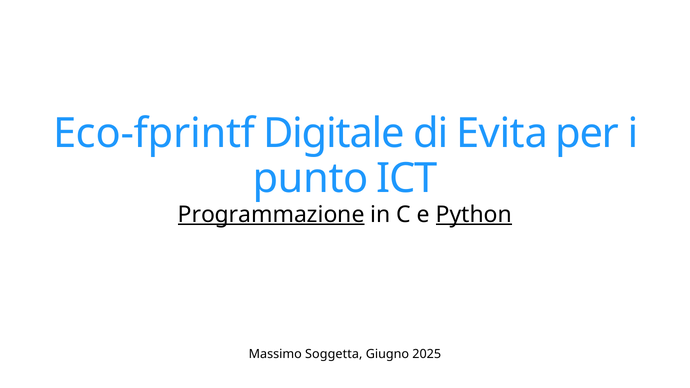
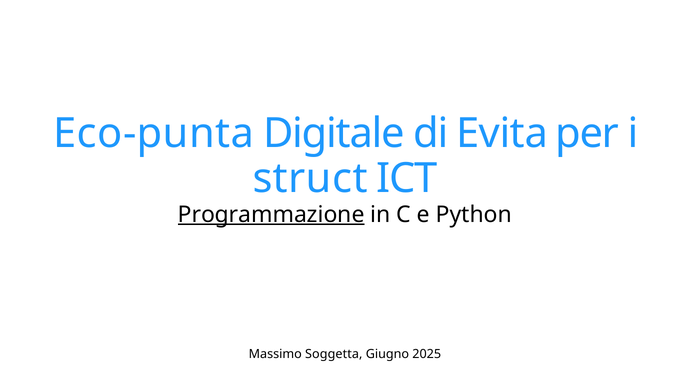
Eco-fprintf: Eco-fprintf -> Eco-punta (154, 134)
punto: punto -> struct (310, 179)
Python underline: present -> none (474, 215)
